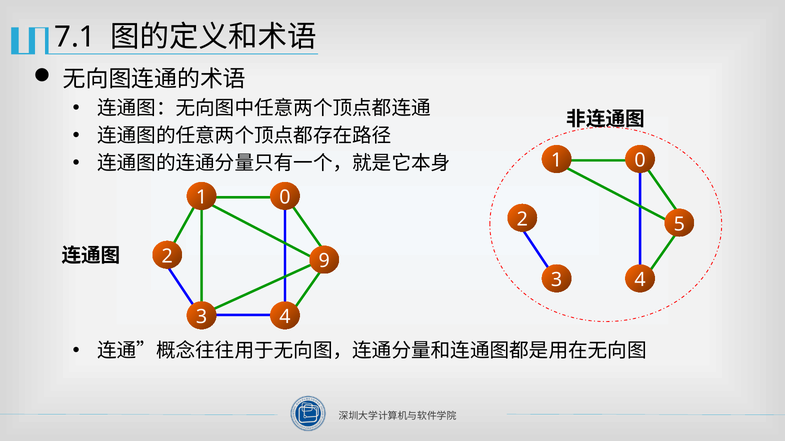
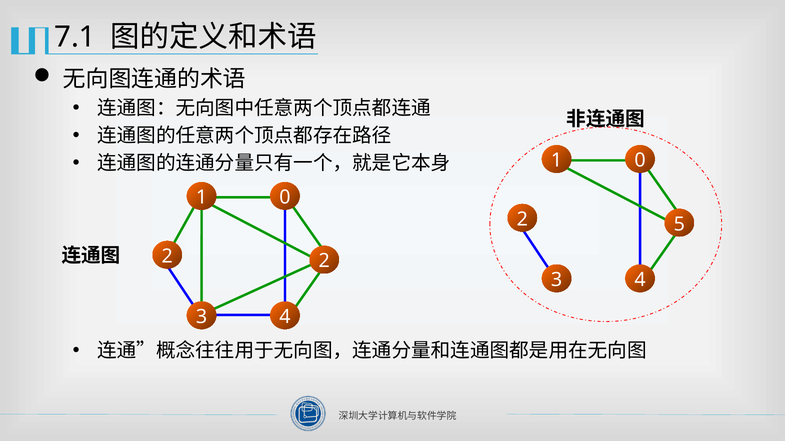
2 9: 9 -> 2 (324, 261)
